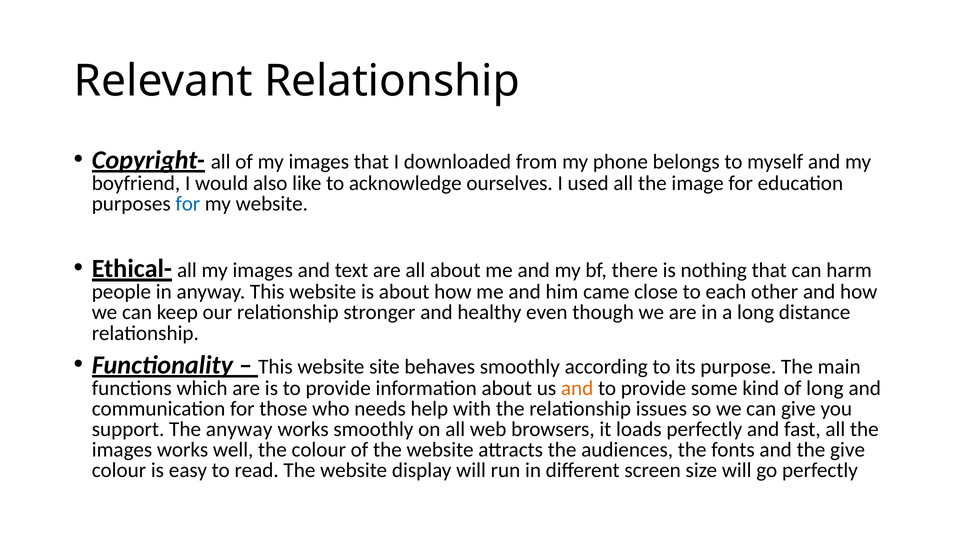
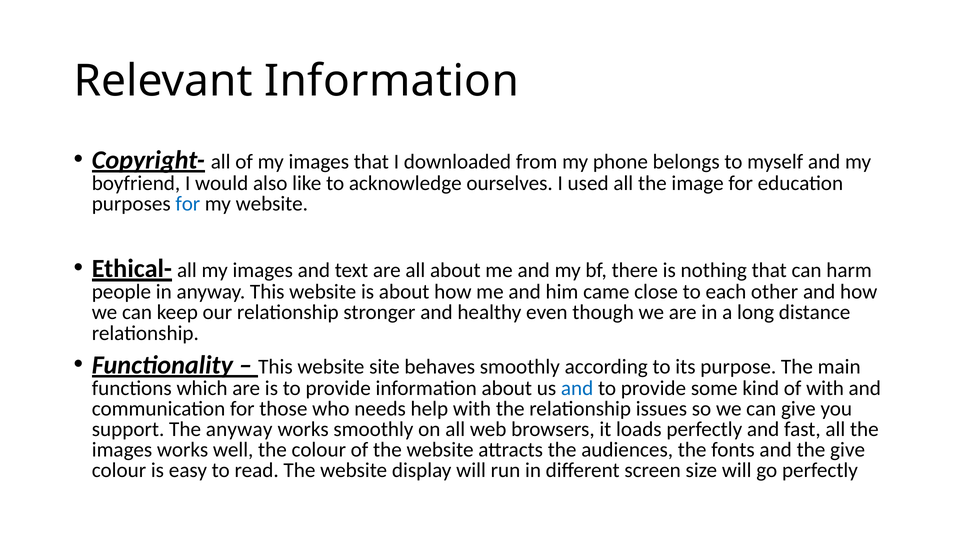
Relevant Relationship: Relationship -> Information (392, 81)
and colour: orange -> blue (577, 388)
of long: long -> with (825, 388)
